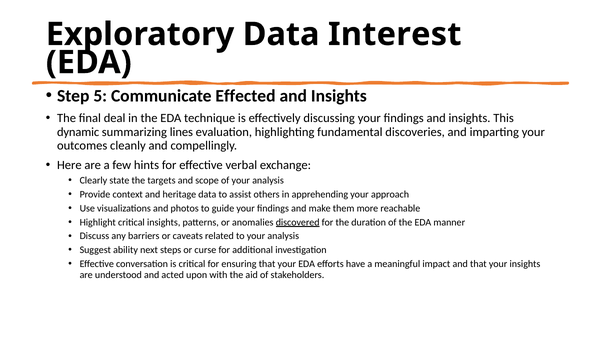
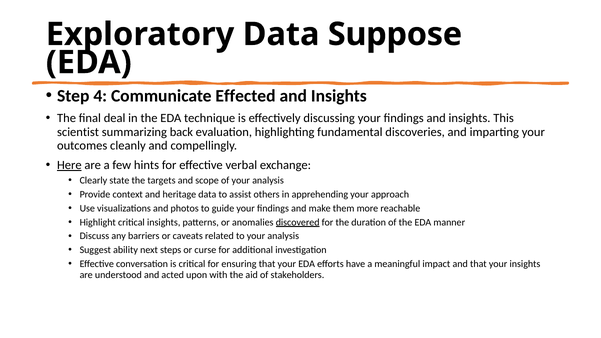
Interest: Interest -> Suppose (395, 34)
5: 5 -> 4 (100, 96)
dynamic: dynamic -> scientist (78, 132)
lines: lines -> back (181, 132)
Here underline: none -> present (69, 165)
